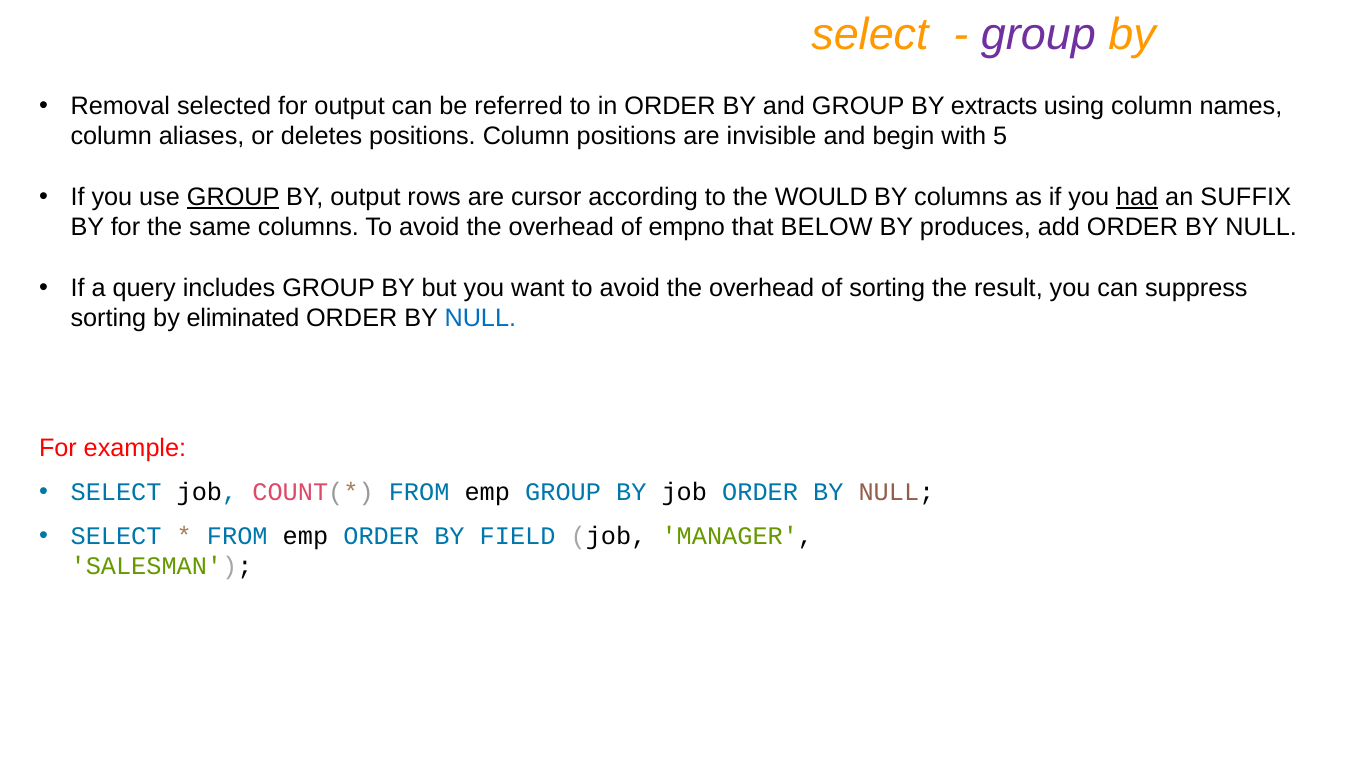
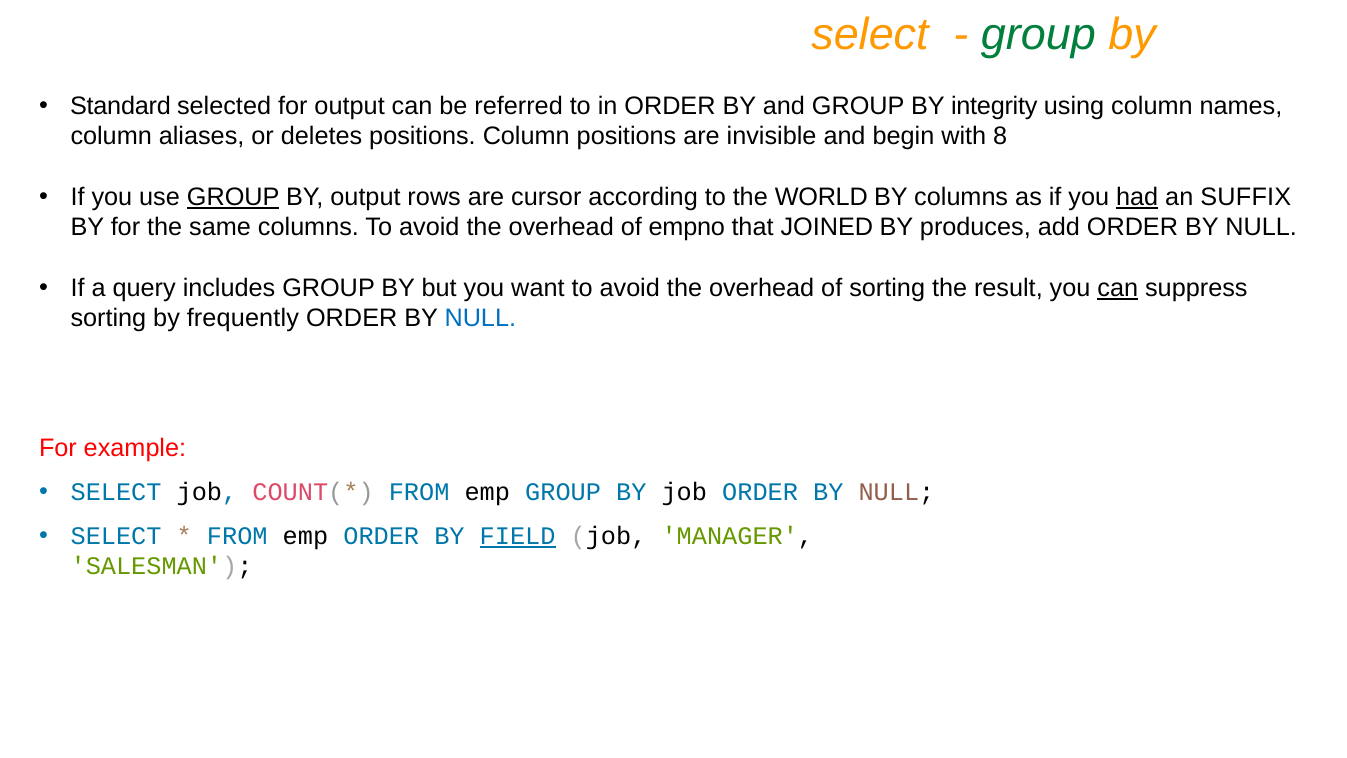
group colour: purple -> green (1038, 35)
Removal: Removal -> Standard (120, 106)
extracts: extracts -> integrity (994, 106)
5: 5 -> 8 (1000, 136)
WOULD: WOULD -> WORLD (821, 197)
BELOW: BELOW -> JOINED (827, 227)
can underline: none -> present (1118, 288)
eliminated: eliminated -> frequently (243, 318)
FIELD underline: none -> present (518, 536)
